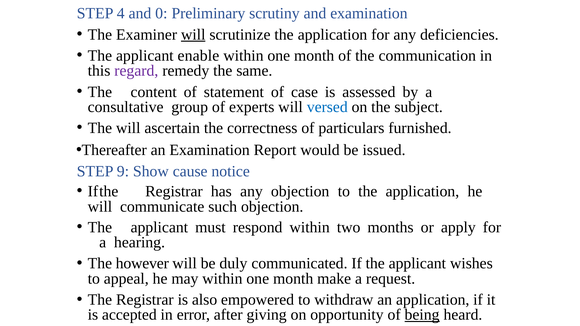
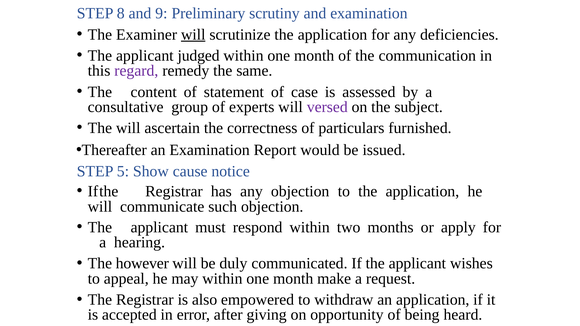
4: 4 -> 8 (121, 13)
0: 0 -> 9 (161, 13)
enable: enable -> judged (199, 56)
versed colour: blue -> purple (327, 107)
9: 9 -> 5 (123, 171)
being underline: present -> none (422, 315)
